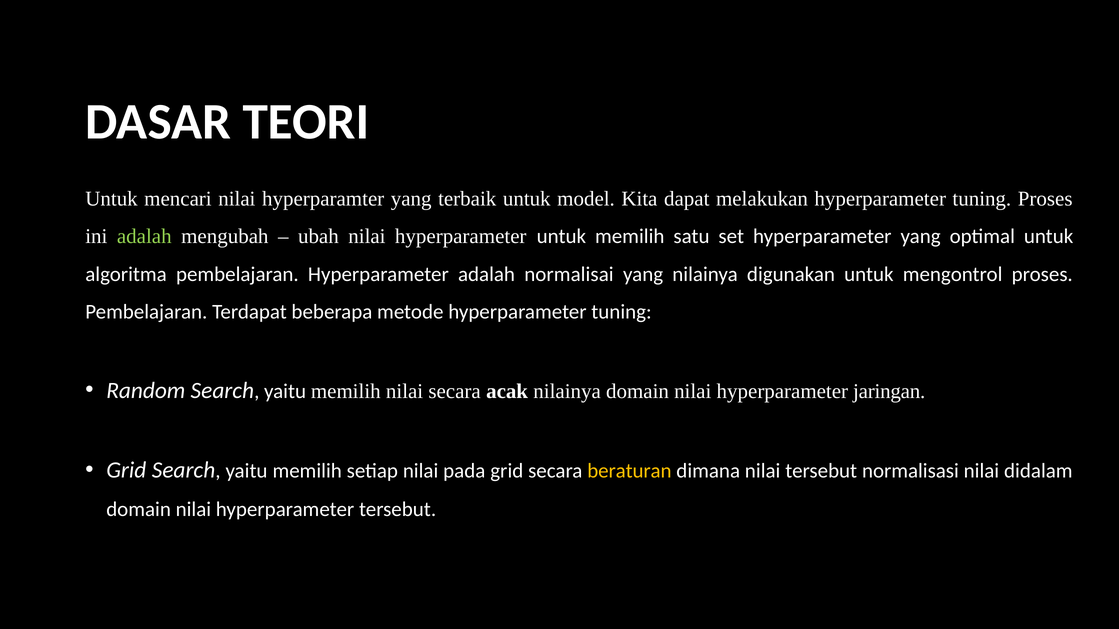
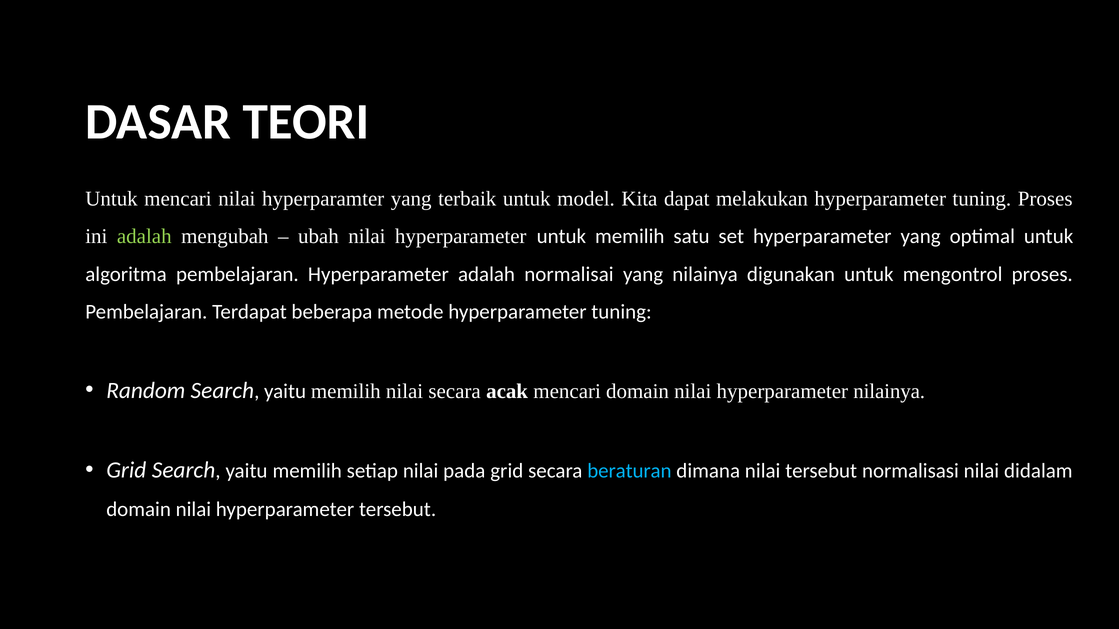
acak nilainya: nilainya -> mencari (567, 392)
hyperparameter jaringan: jaringan -> nilainya (889, 392)
beraturan colour: yellow -> light blue (629, 471)
